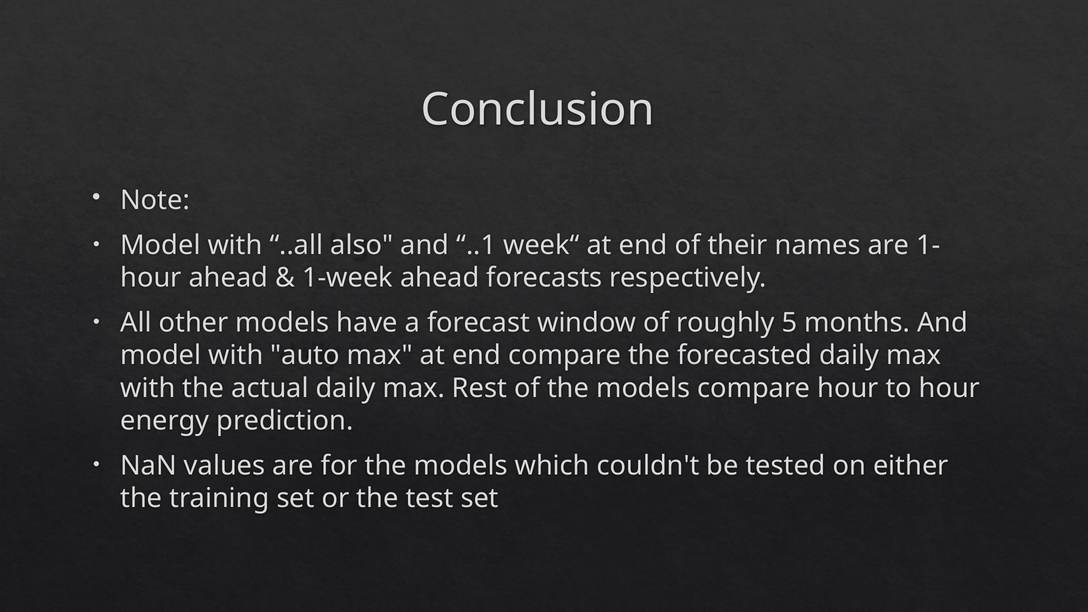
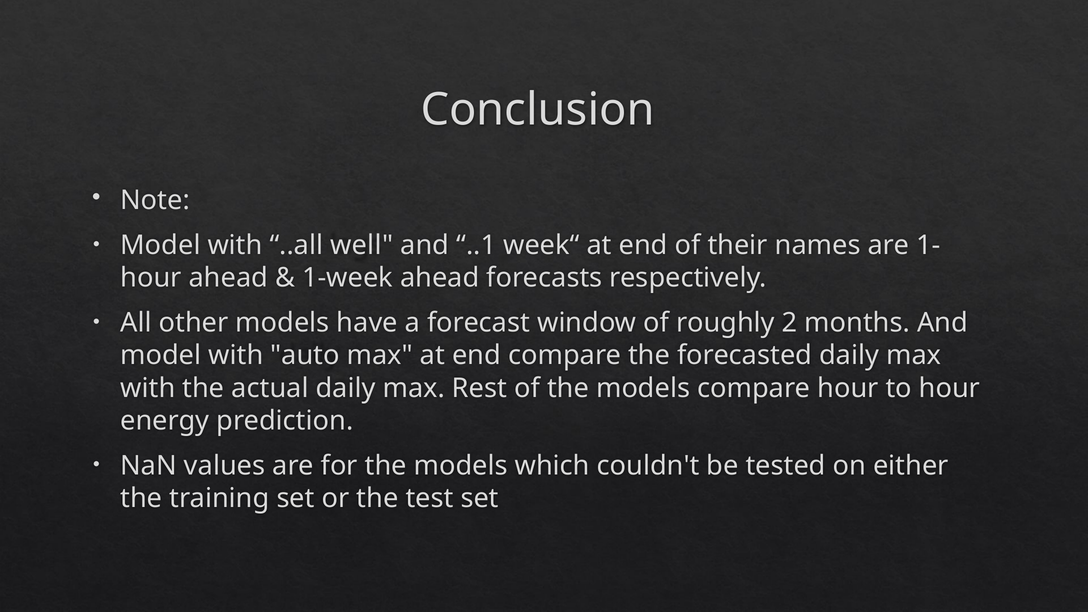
also: also -> well (362, 245)
5: 5 -> 2 (790, 323)
